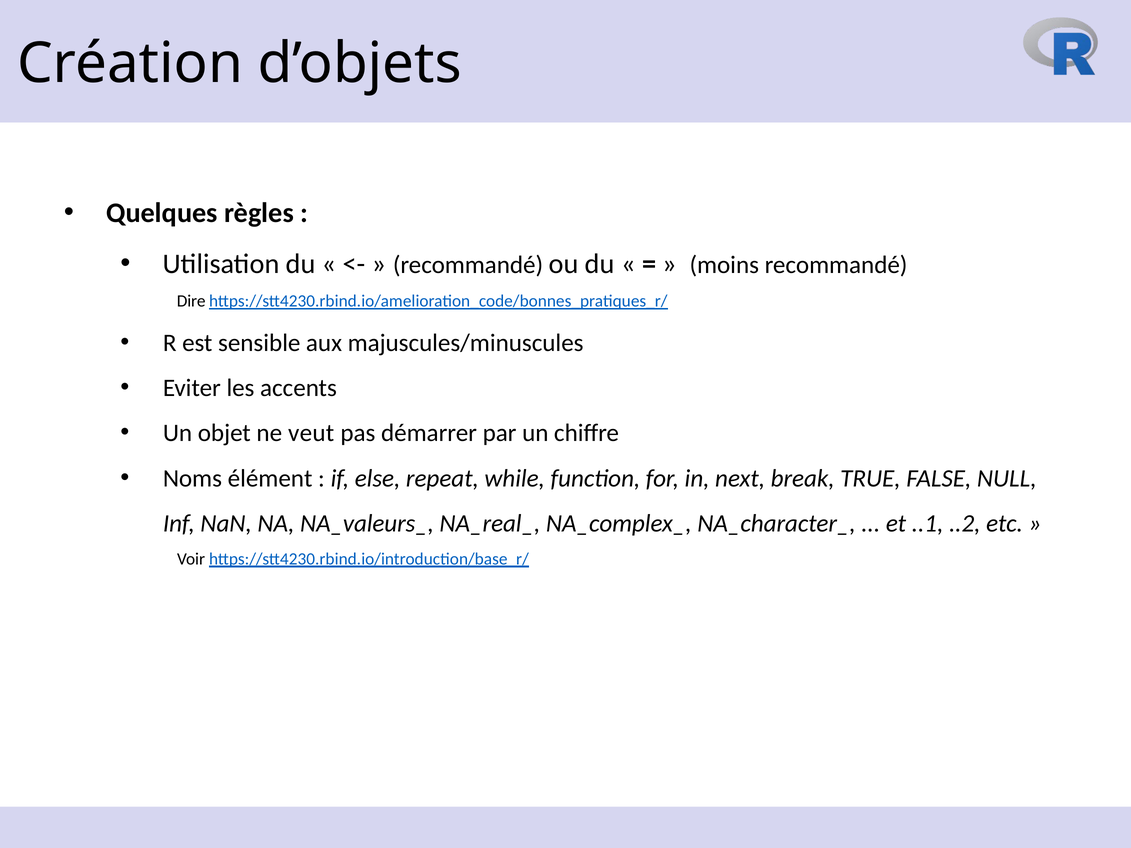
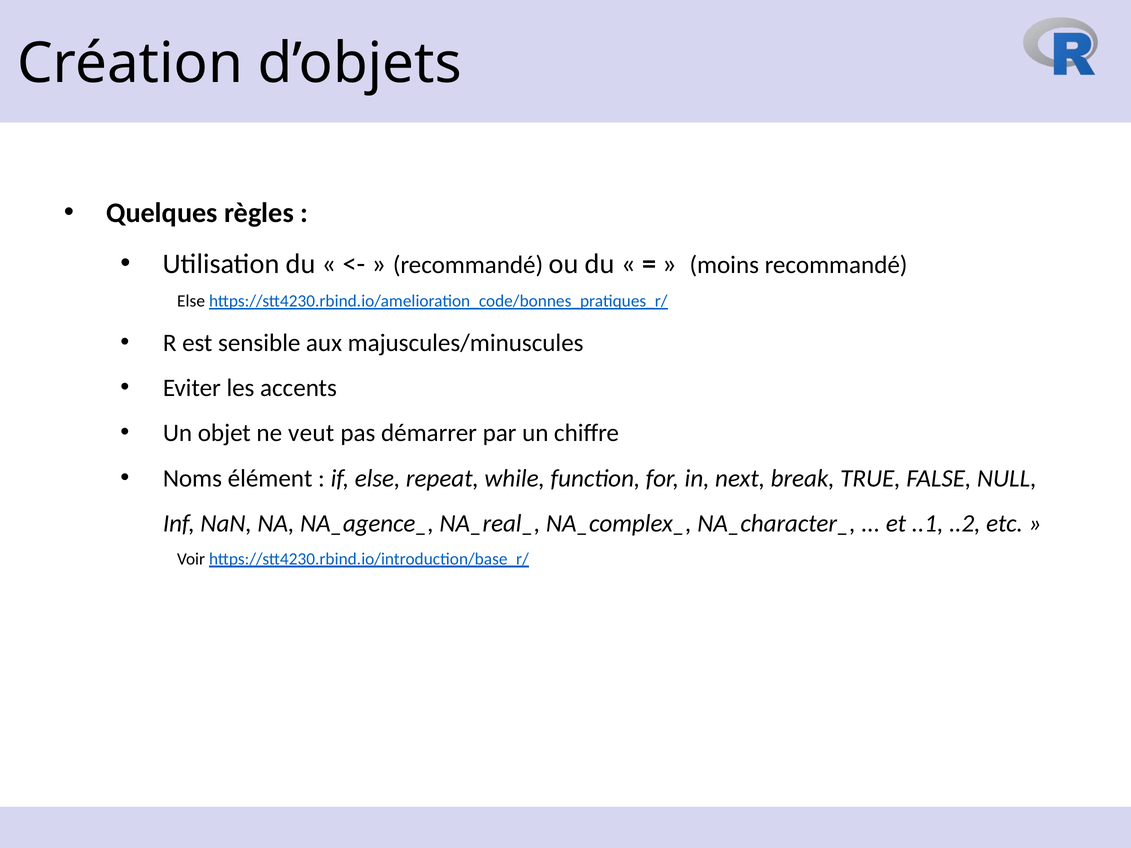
Dire: Dire -> Else (191, 301)
NA_valeurs_: NA_valeurs_ -> NA_agence_ (367, 524)
